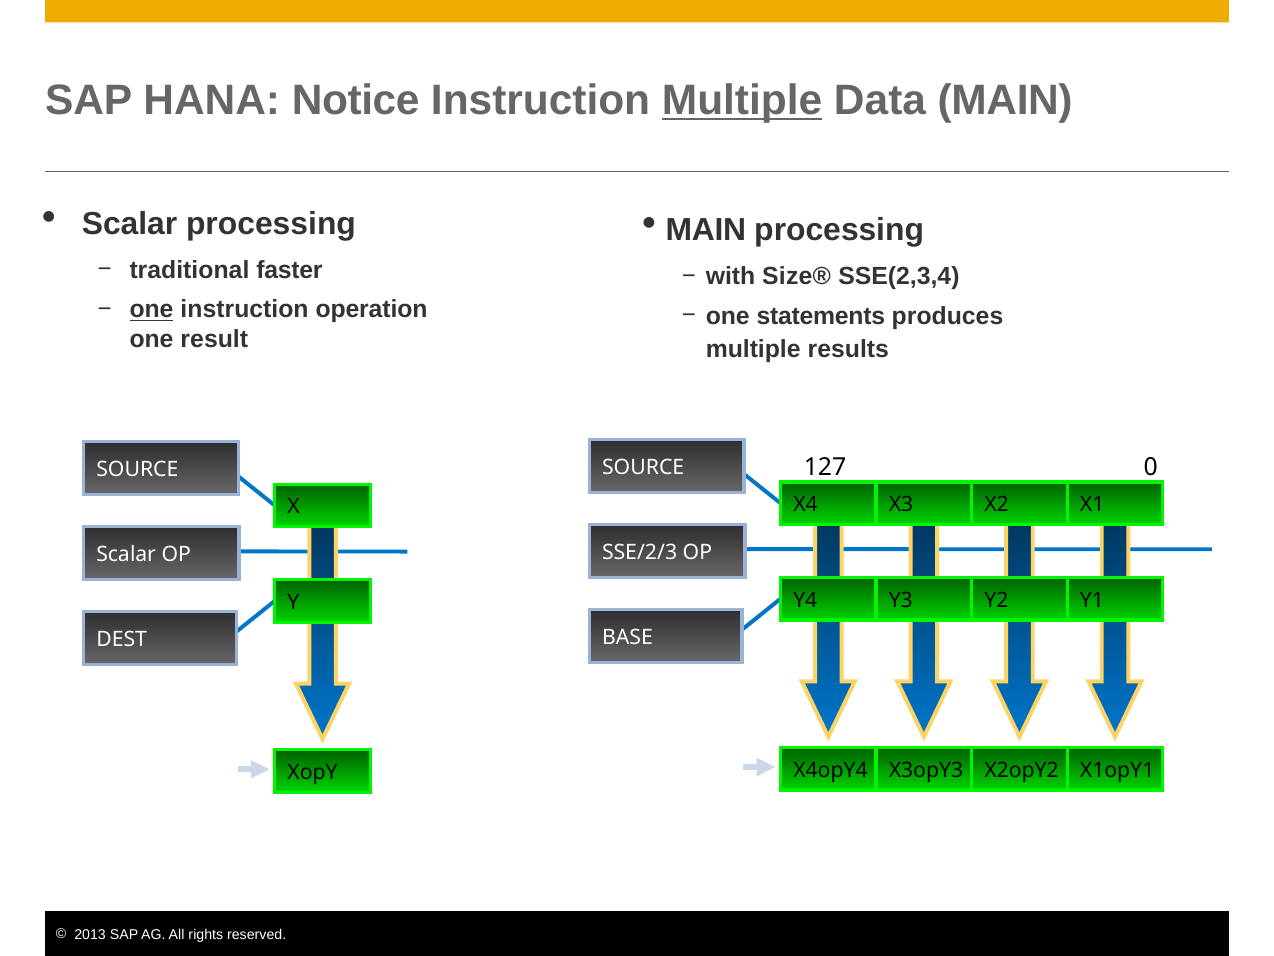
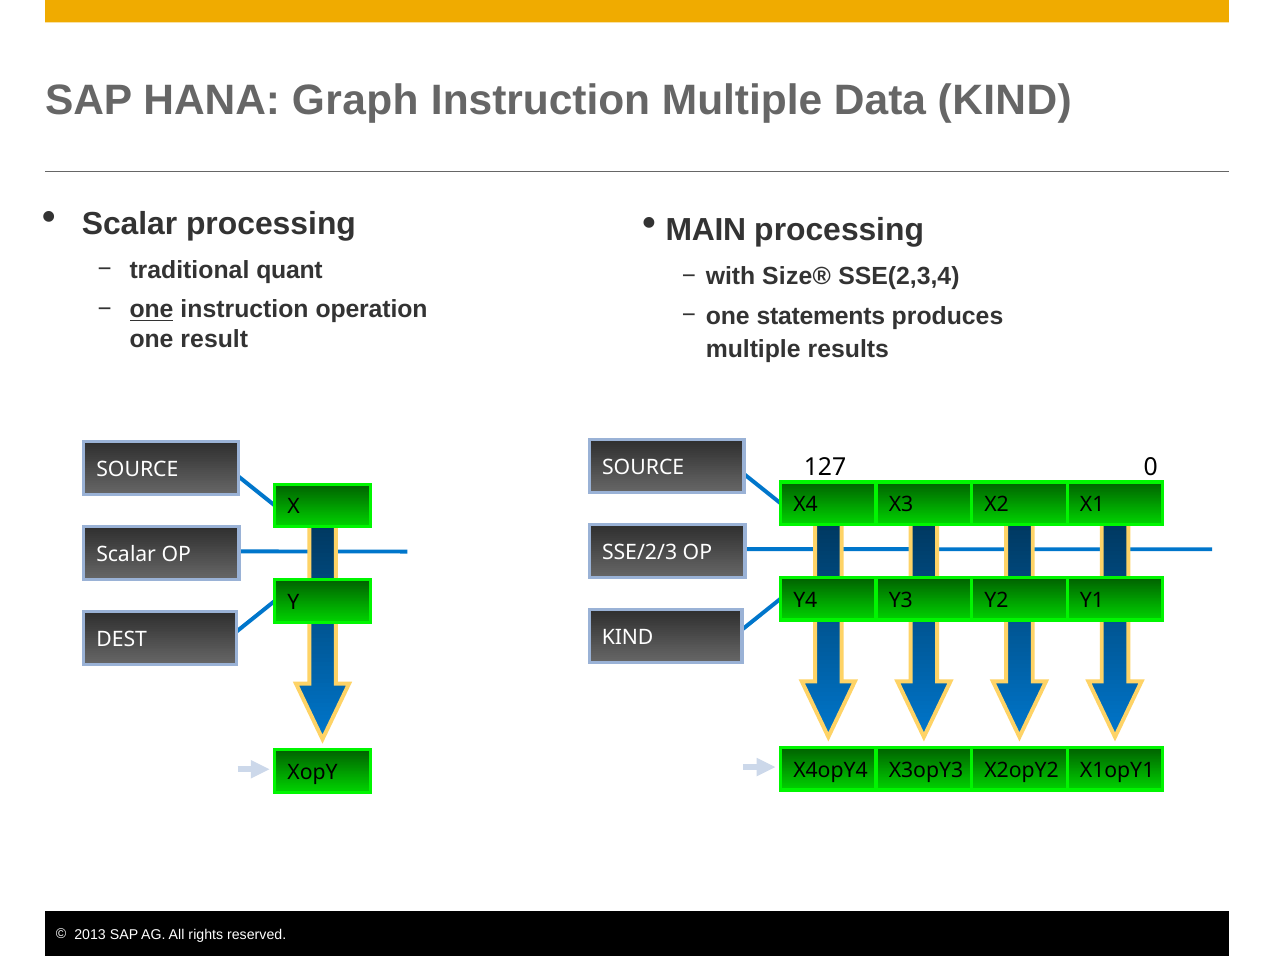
Notice: Notice -> Graph (355, 101)
Multiple underline: present -> none (742, 101)
Data MAIN: MAIN -> KIND (1005, 101)
faster: faster -> quant (289, 270)
BASE: BASE -> KIND (628, 637)
